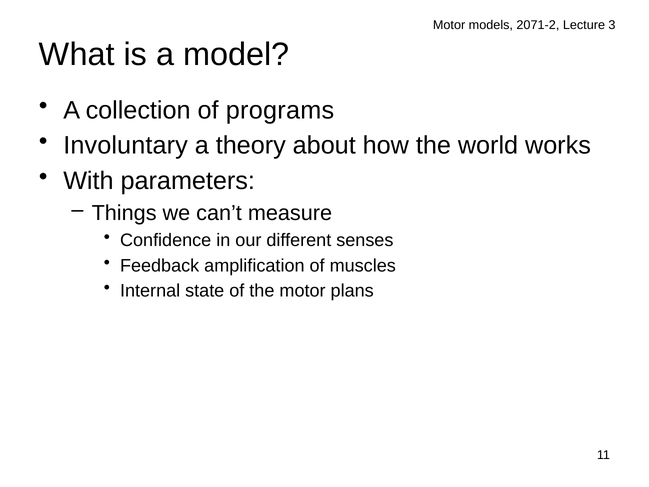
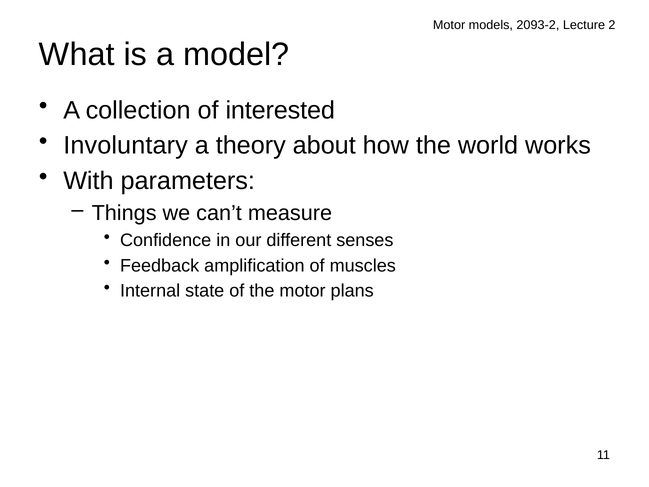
2071-2: 2071-2 -> 2093-2 (538, 25)
3: 3 -> 2 (612, 25)
programs: programs -> interested (280, 110)
